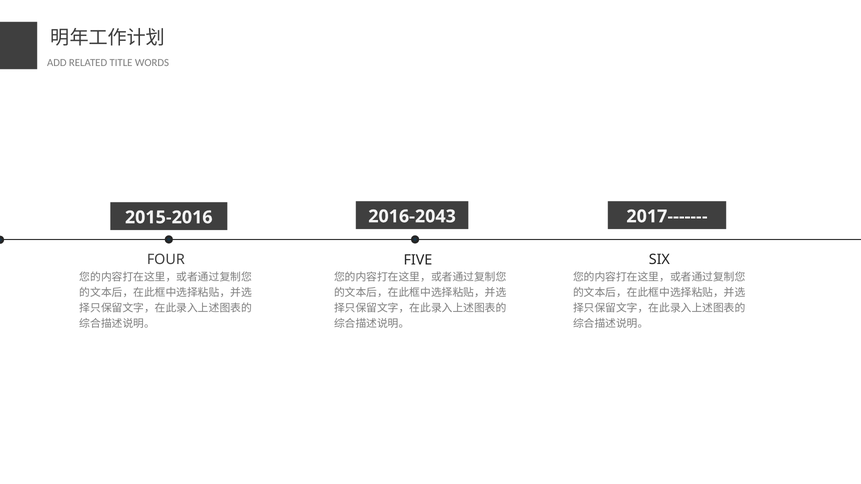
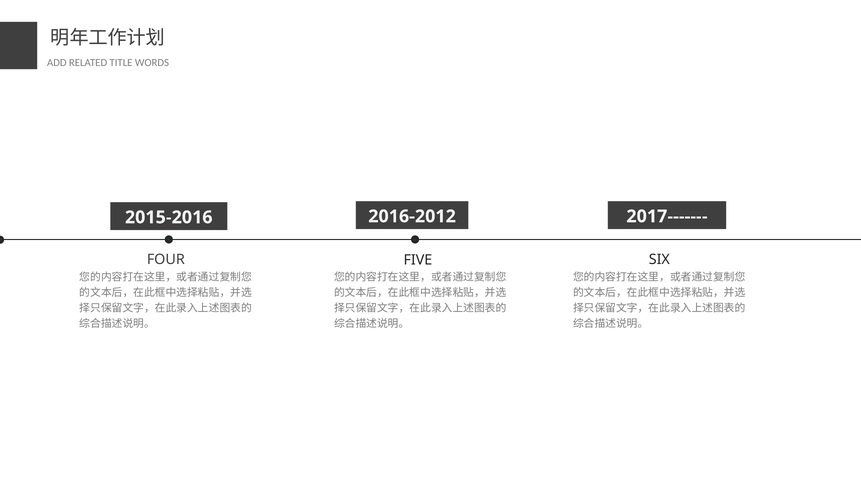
2016-2043: 2016-2043 -> 2016-2012 (412, 217)
